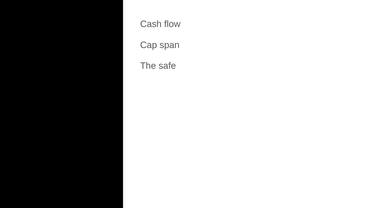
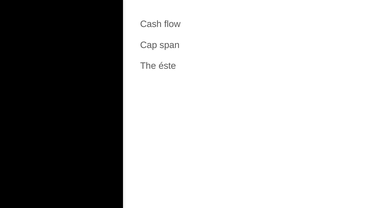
safe: safe -> éste (167, 66)
